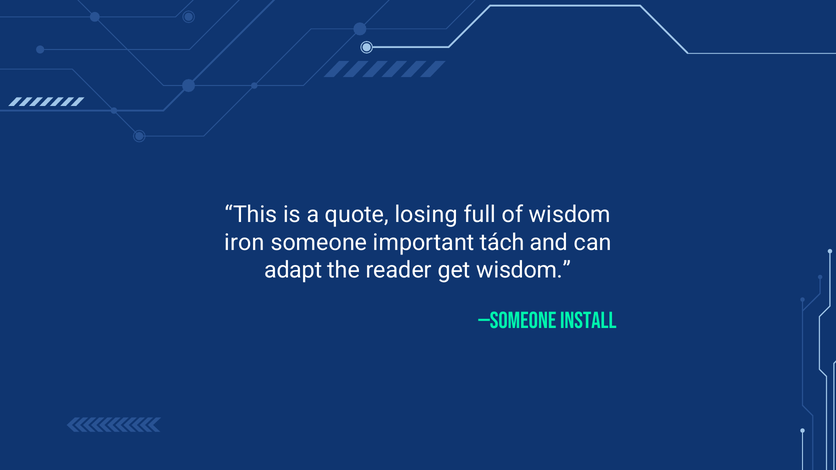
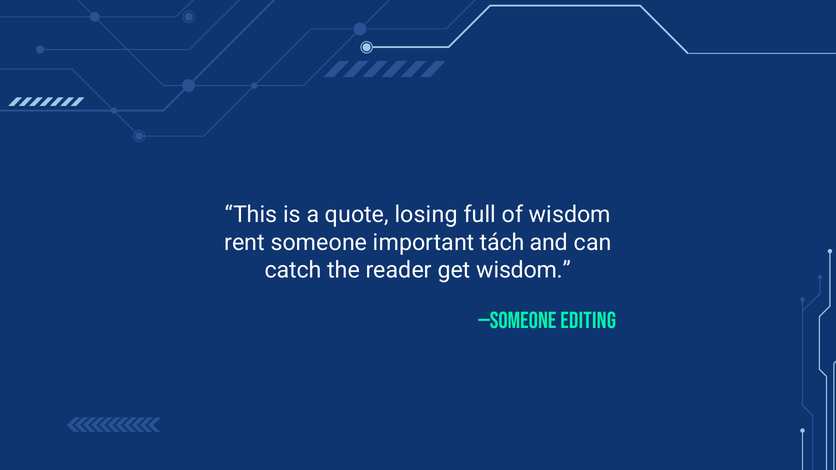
iron: iron -> rent (245, 243)
adapt: adapt -> catch (293, 270)
INSTALL: INSTALL -> EDITING (588, 321)
